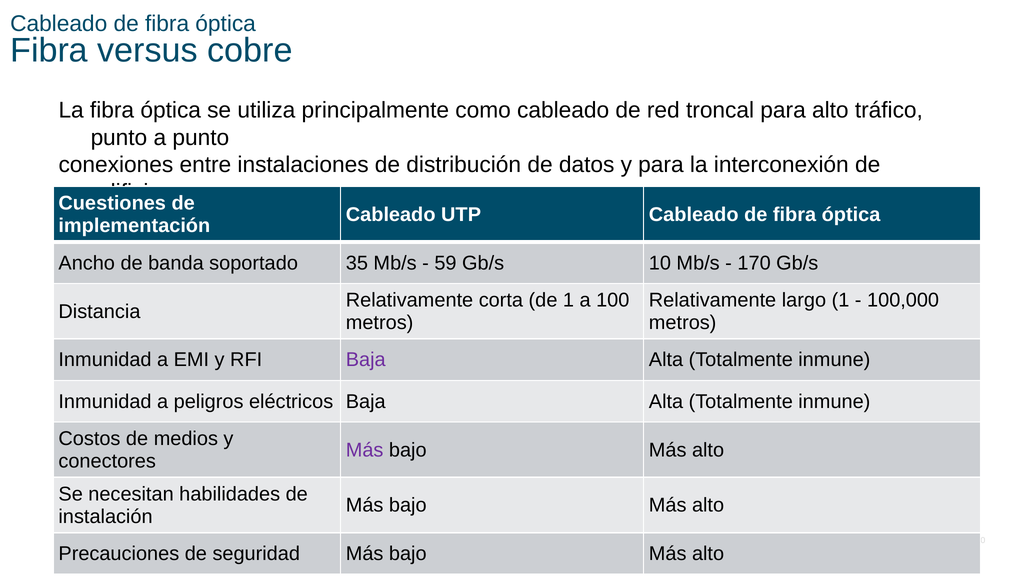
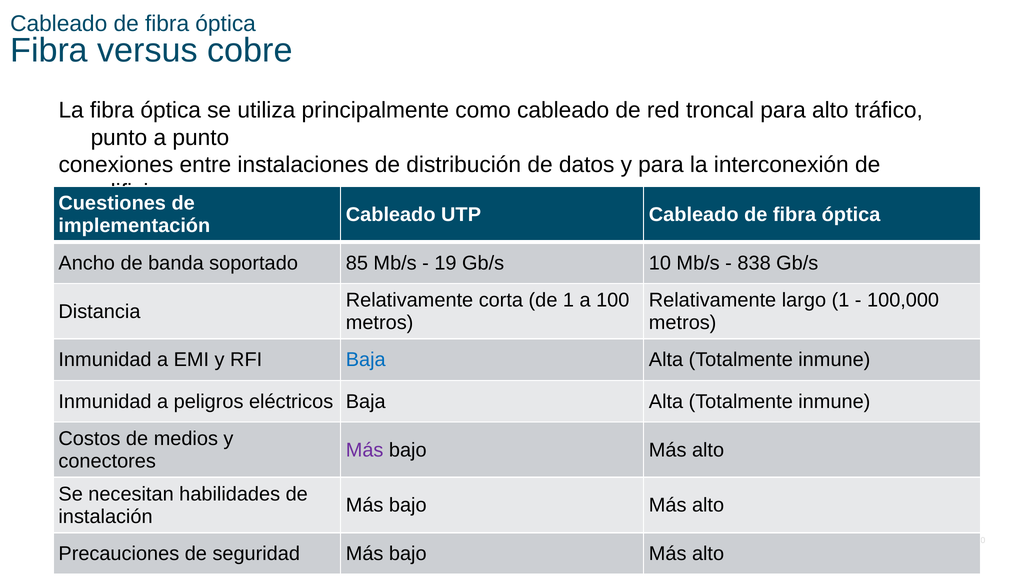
35: 35 -> 85 (357, 263)
59: 59 -> 19 (445, 263)
170: 170 -> 838 (754, 263)
Baja colour: purple -> blue (366, 360)
